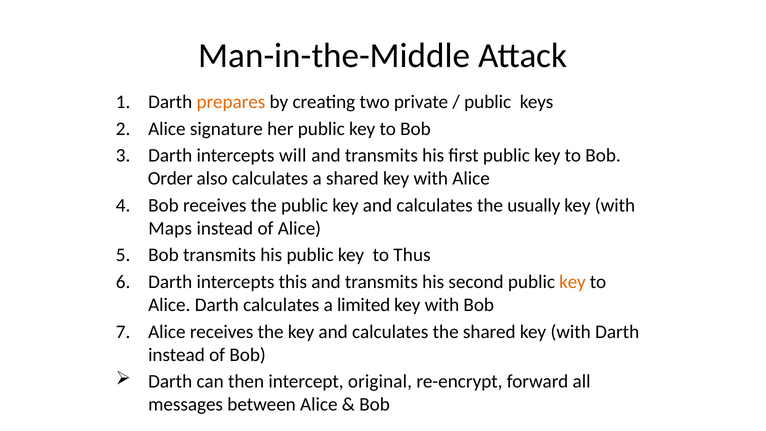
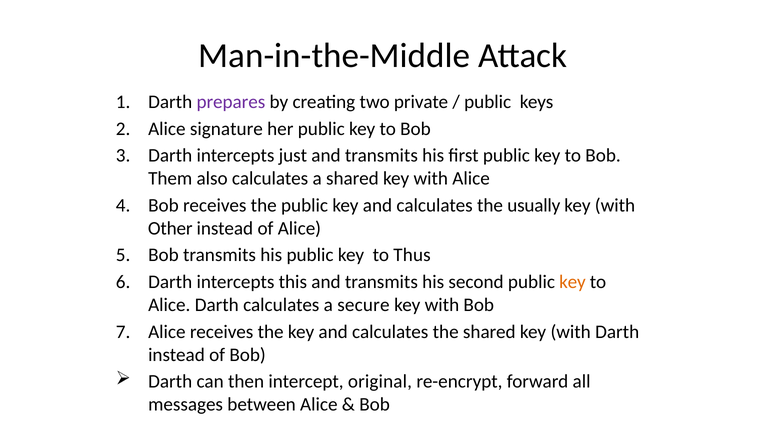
prepares colour: orange -> purple (231, 102)
will: will -> just (293, 155)
Order: Order -> Them (170, 178)
Maps: Maps -> Other (170, 228)
limited: limited -> secure (363, 305)
